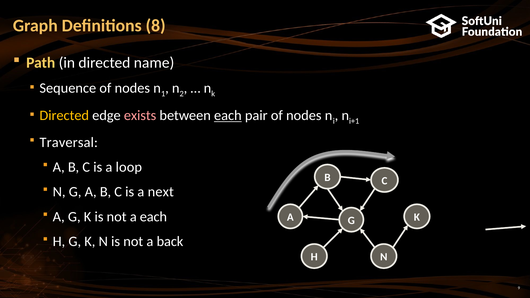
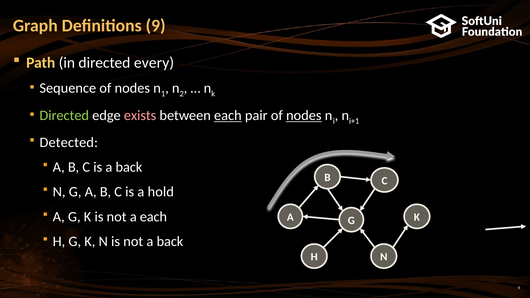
Definitions 8: 8 -> 9 (156, 26)
name: name -> every (154, 63)
Directed colour: yellow -> light green (64, 116)
nodes underline: none -> present (304, 116)
Traversal: Traversal -> Detected (69, 143)
is a loop: loop -> back (129, 167)
next: next -> hold (161, 192)
